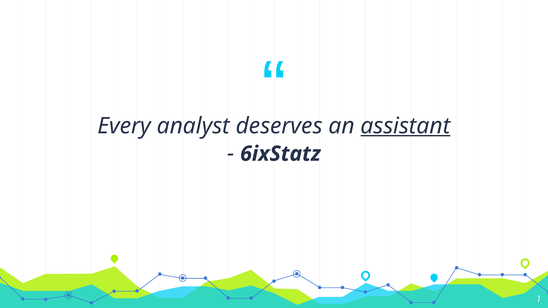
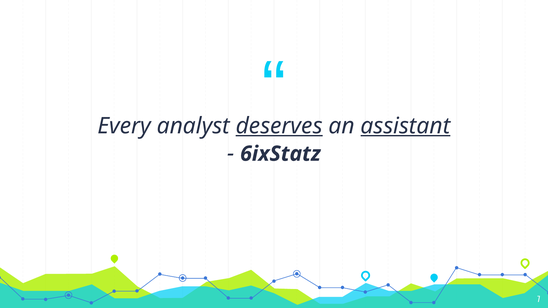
deserves underline: none -> present (279, 126)
